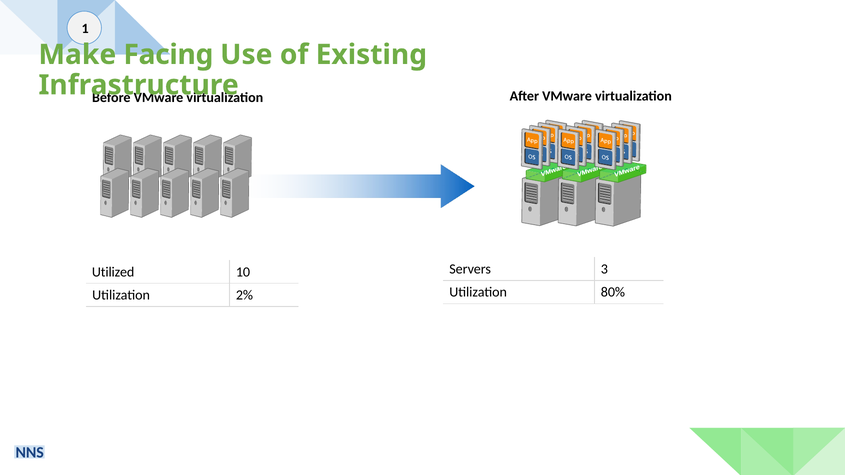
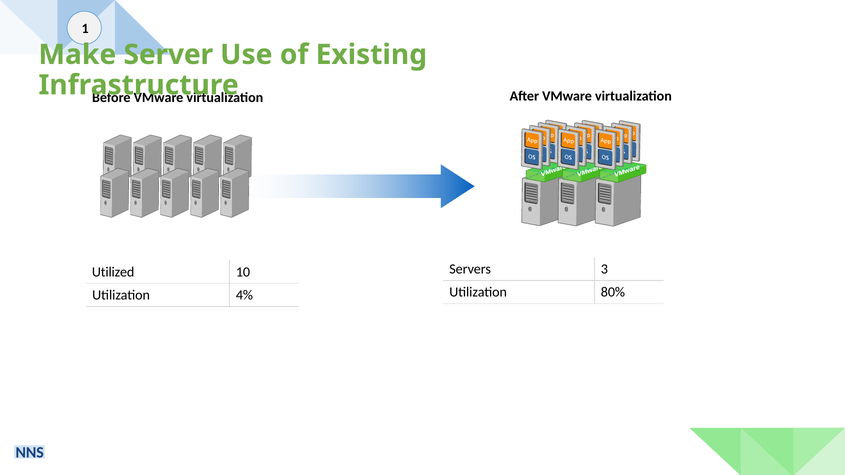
Facing: Facing -> Server (168, 55)
2%: 2% -> 4% (244, 295)
